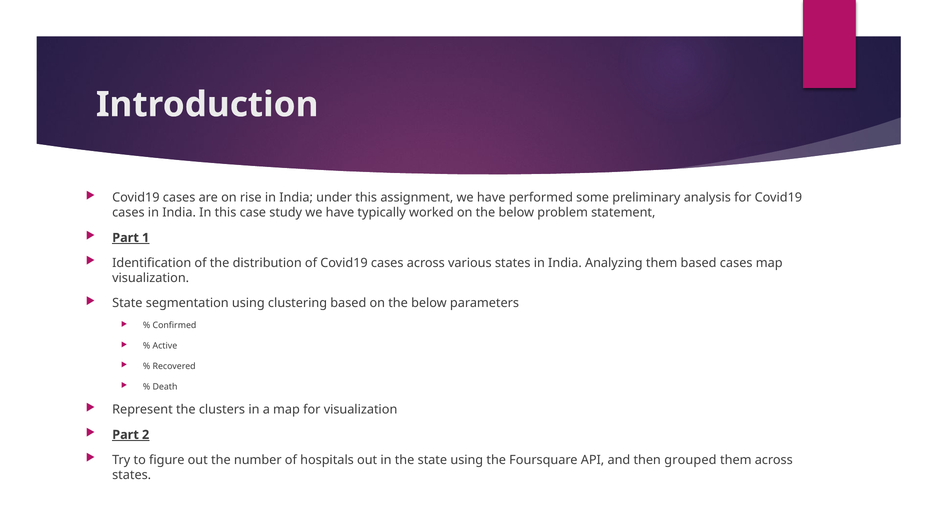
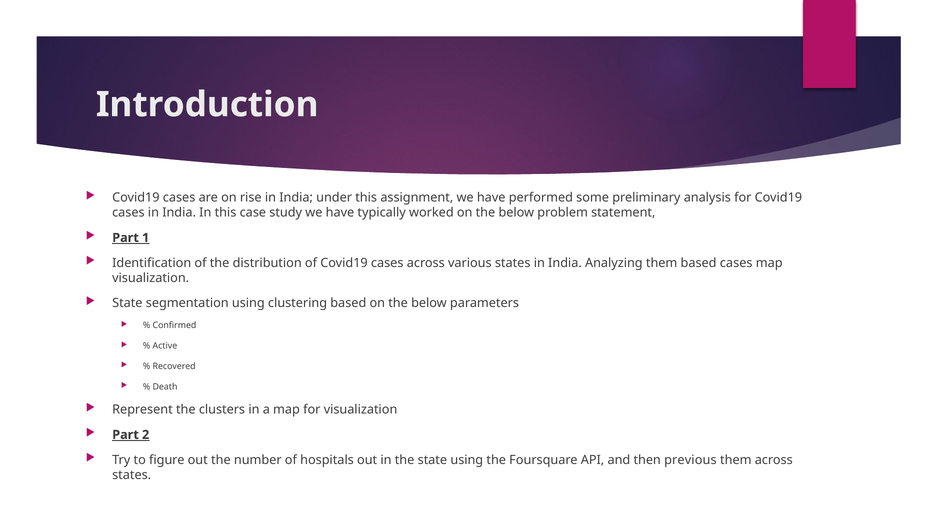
grouped: grouped -> previous (690, 459)
